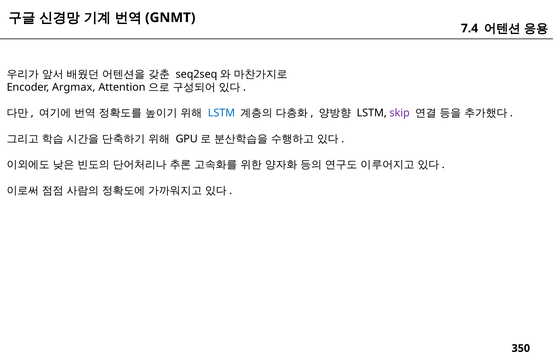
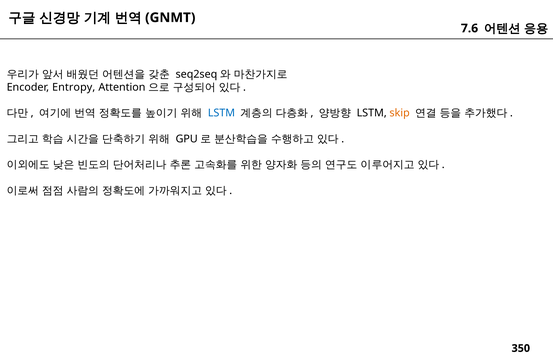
7.4: 7.4 -> 7.6 (470, 28)
Argmax: Argmax -> Entropy (74, 87)
skip colour: purple -> orange (400, 113)
